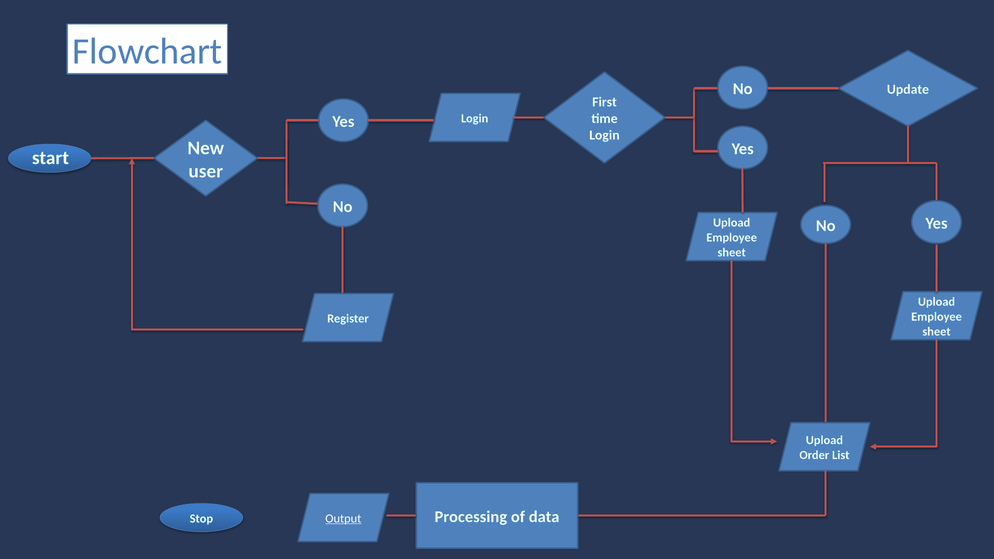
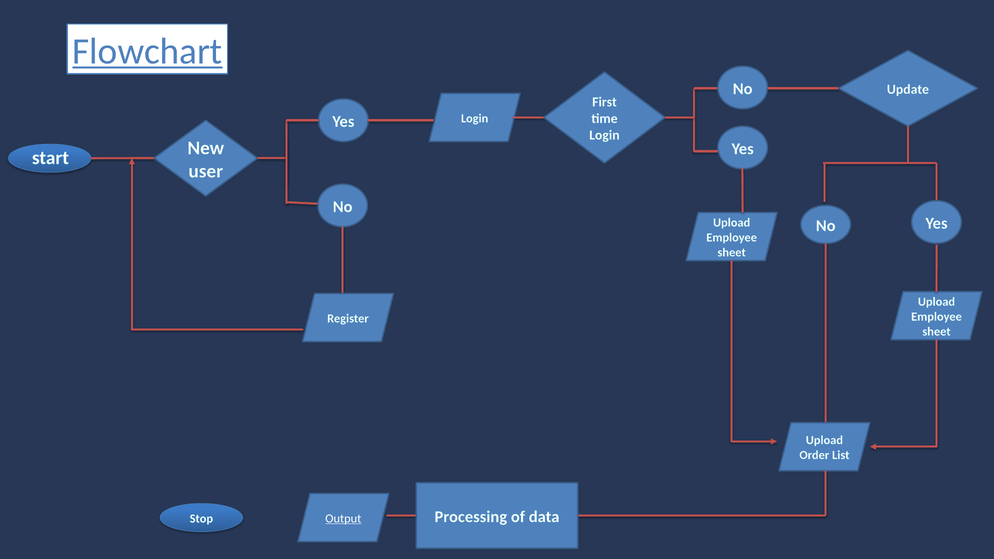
Flowchart underline: none -> present (147, 51)
